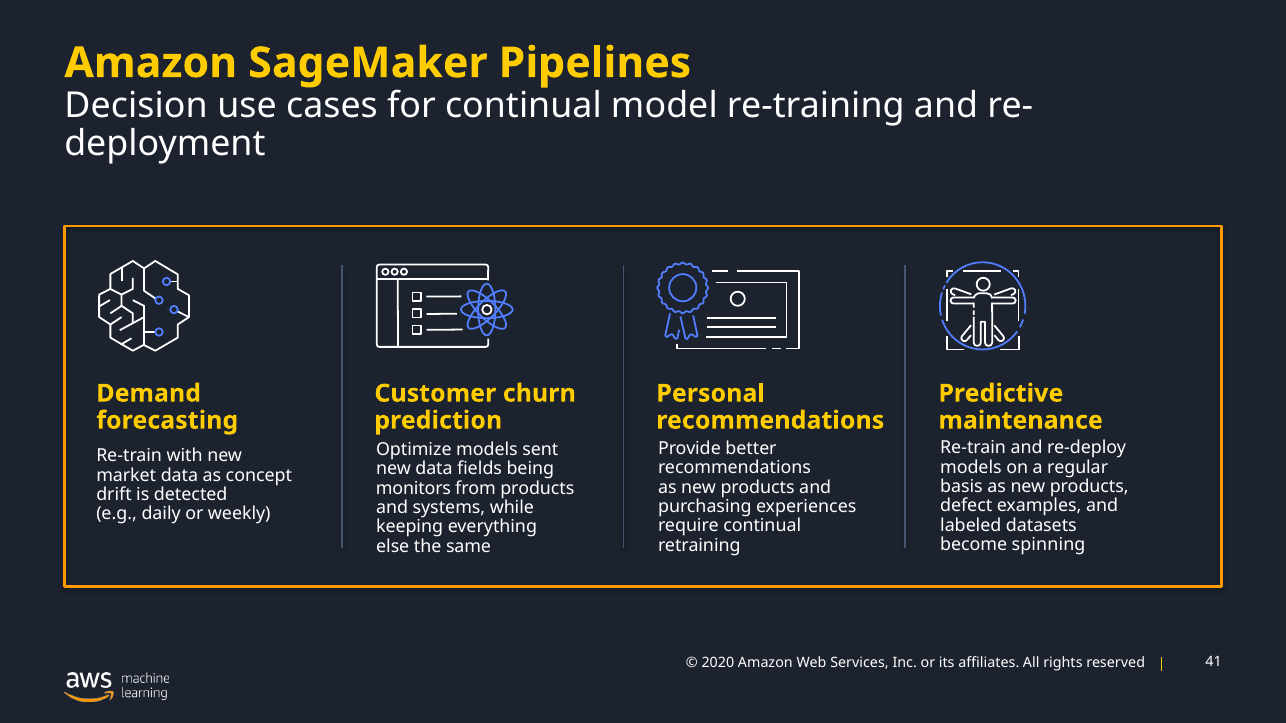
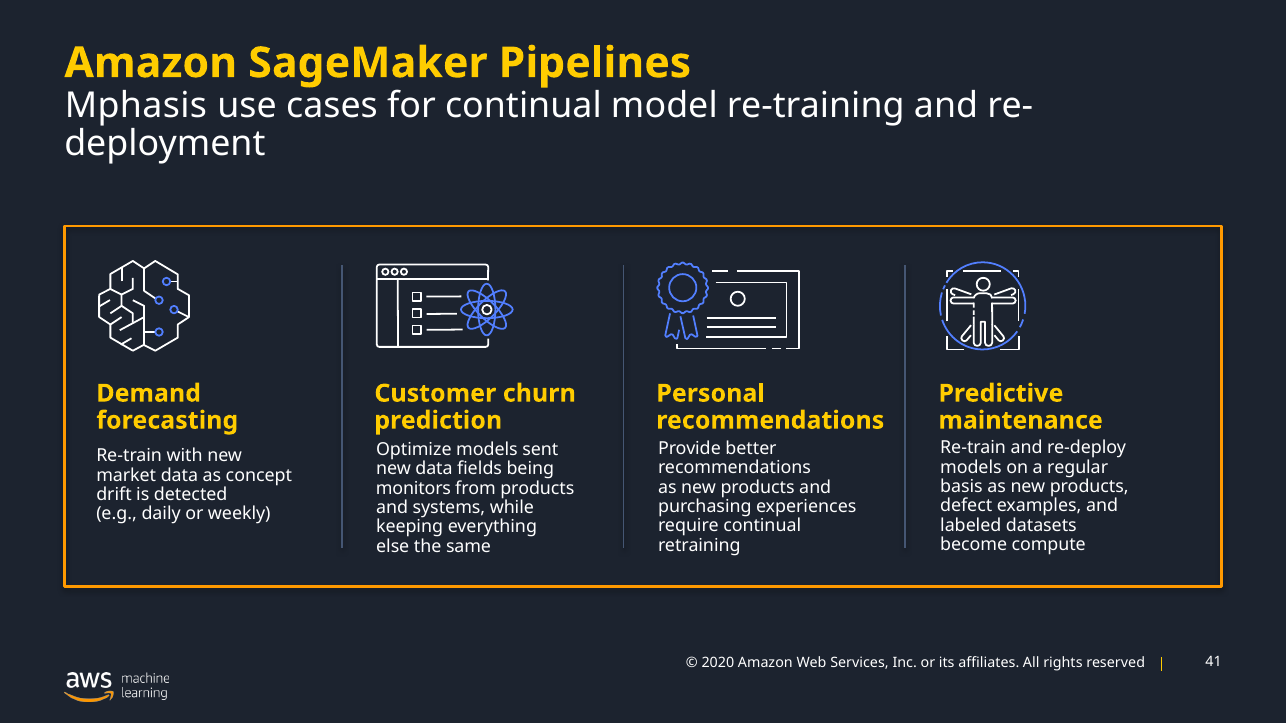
Decision: Decision -> Mphasis (136, 106)
spinning: spinning -> compute (1049, 545)
